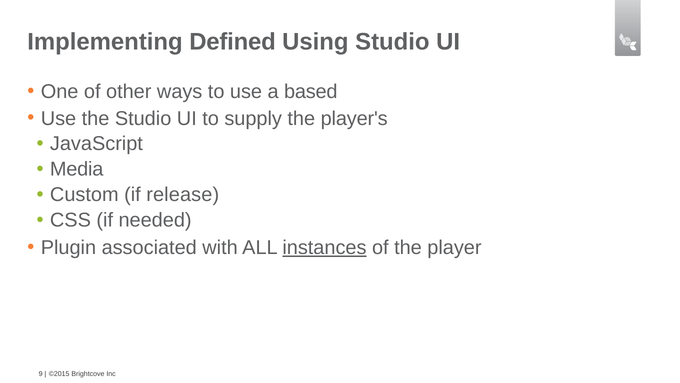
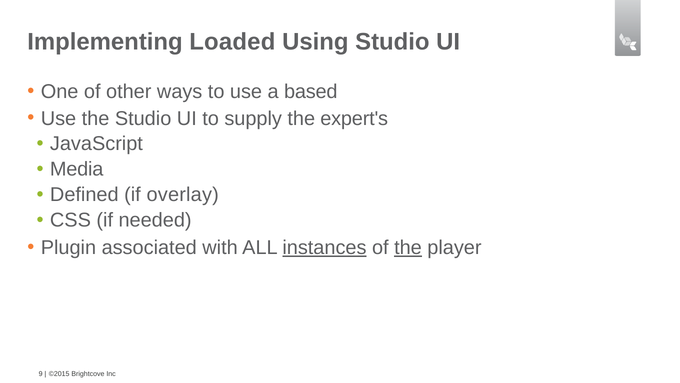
Defined: Defined -> Loaded (232, 42)
player's: player's -> expert's (354, 118)
Custom: Custom -> Defined (84, 195)
release: release -> overlay (183, 195)
the underline: none -> present (408, 247)
